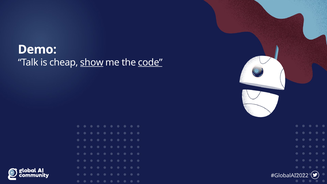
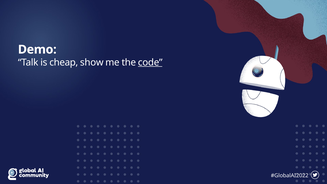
show underline: present -> none (92, 62)
